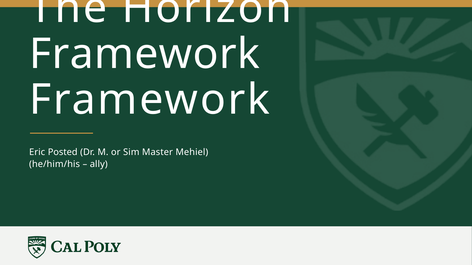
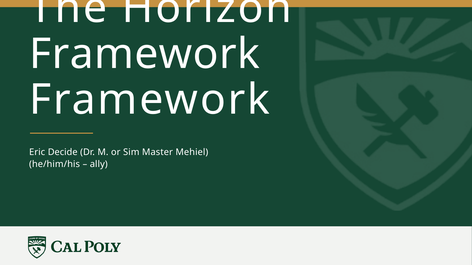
Posted: Posted -> Decide (63, 152)
